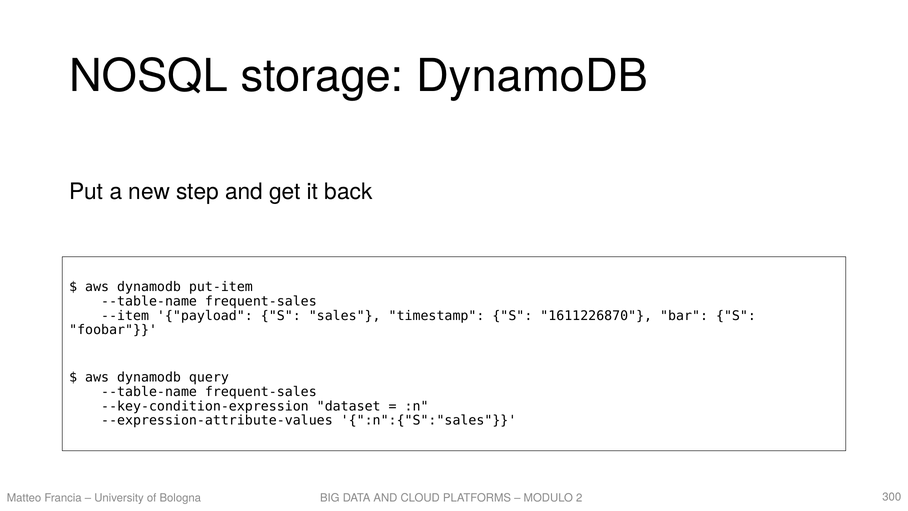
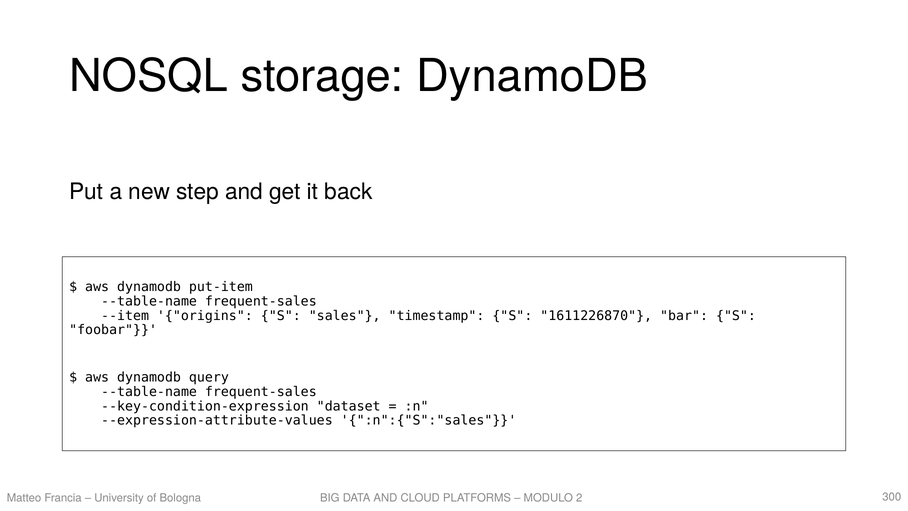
payload: payload -> origins (205, 316)
